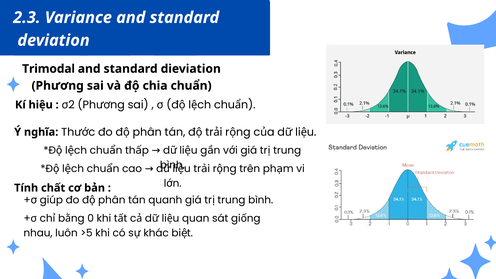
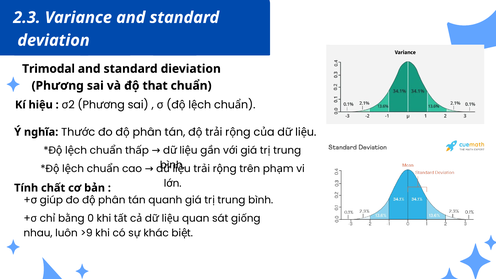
chia: chia -> that (155, 86)
>5: >5 -> >9 (86, 233)
